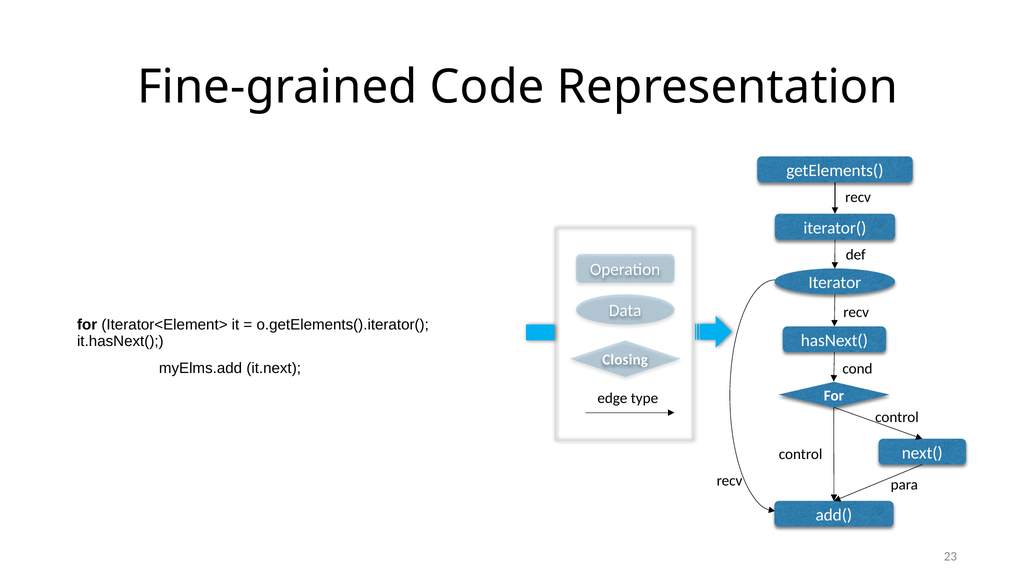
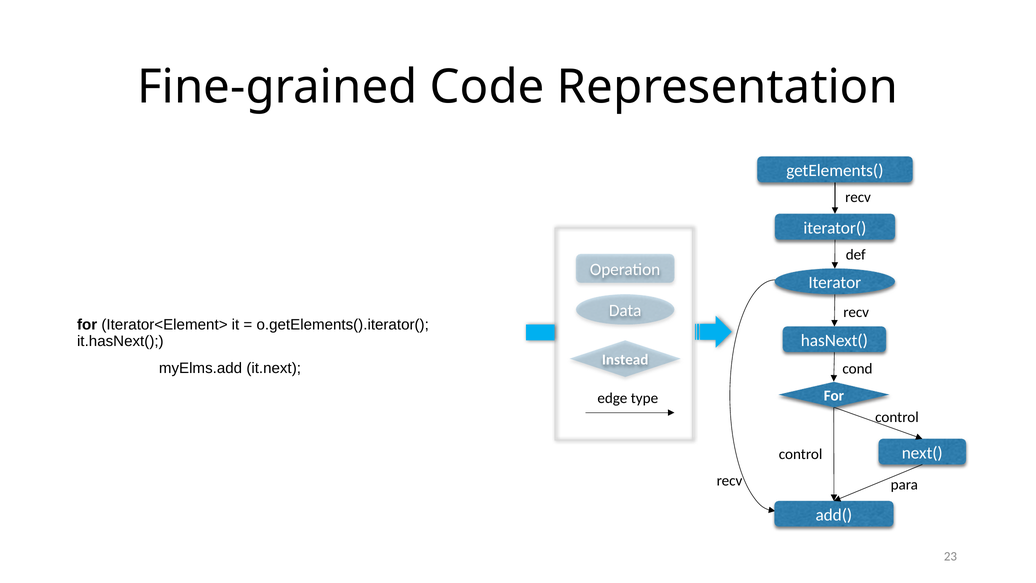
Closing: Closing -> Instead (625, 360)
